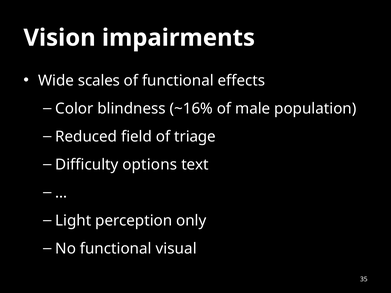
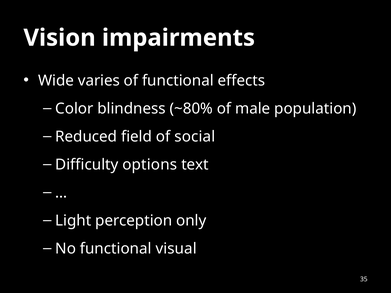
scales: scales -> varies (99, 81)
~16%: ~16% -> ~80% (191, 109)
triage: triage -> social (195, 137)
